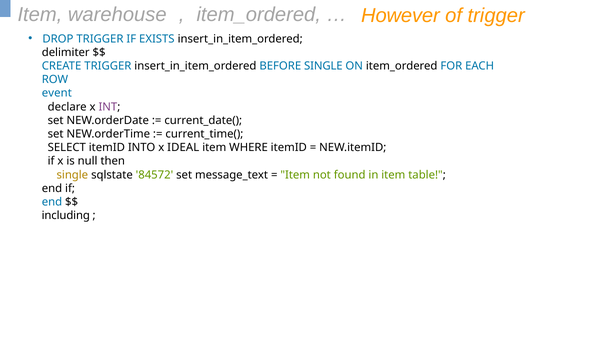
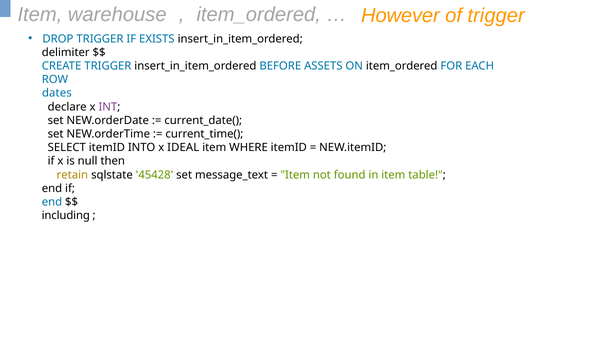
BEFORE SINGLE: SINGLE -> ASSETS (323, 66)
event: event -> dates (57, 93)
single: single -> retain (72, 175)
84572: 84572 -> 45428 (154, 175)
